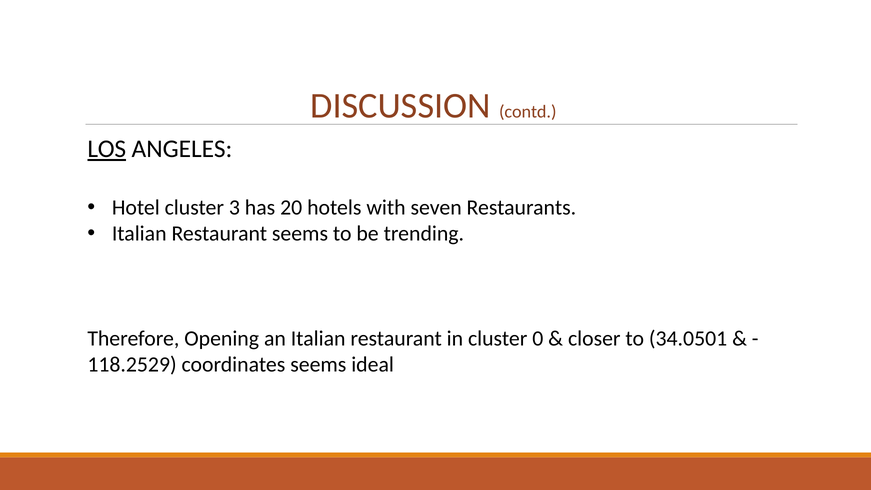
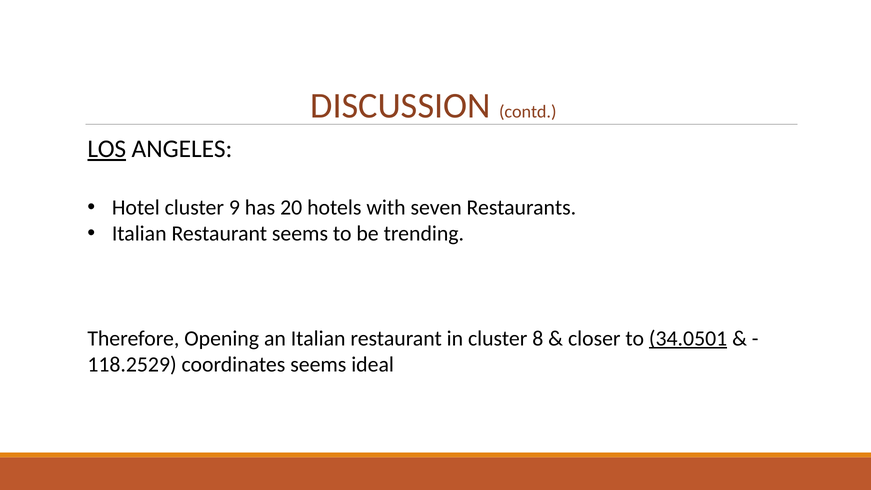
3: 3 -> 9 (234, 208)
0: 0 -> 8 (538, 338)
34.0501 underline: none -> present (688, 338)
